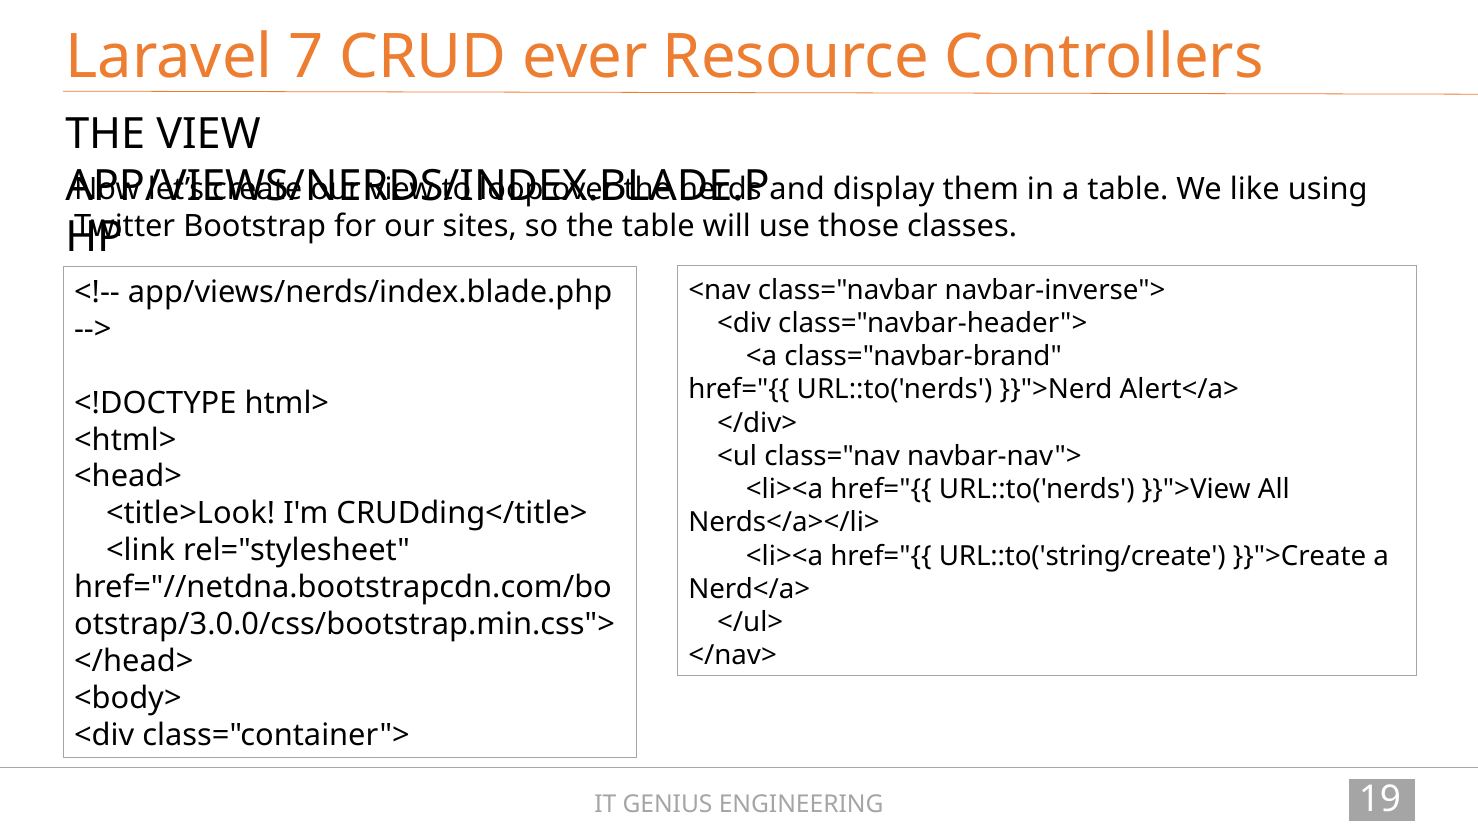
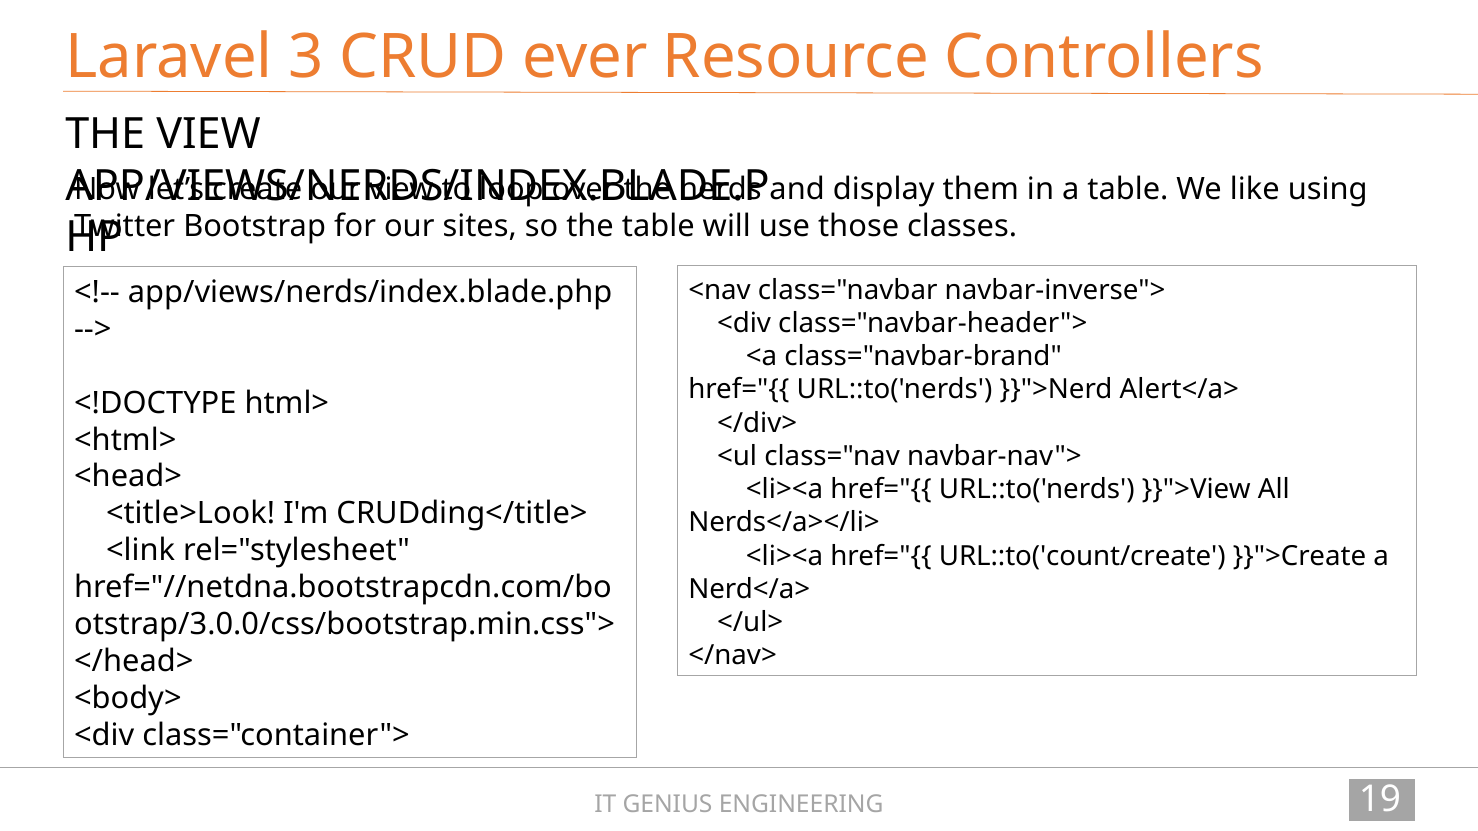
7: 7 -> 3 (306, 57)
URL::to('string/create: URL::to('string/create -> URL::to('count/create (1082, 556)
